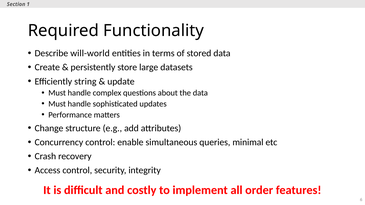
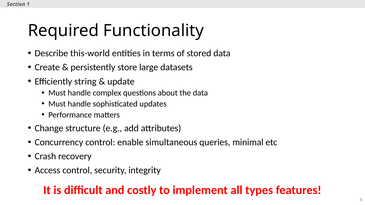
will-world: will-world -> this-world (90, 53)
order: order -> types (259, 190)
